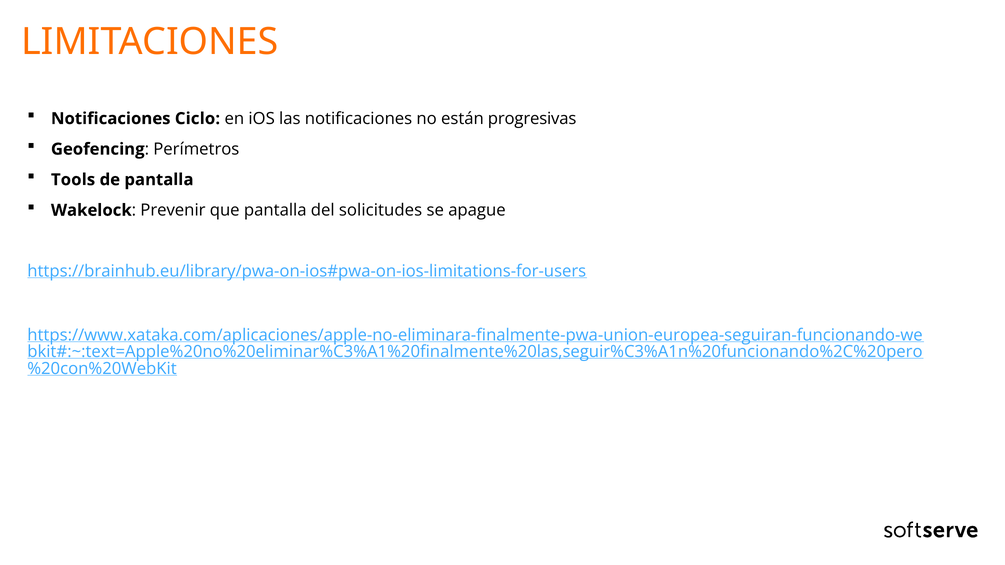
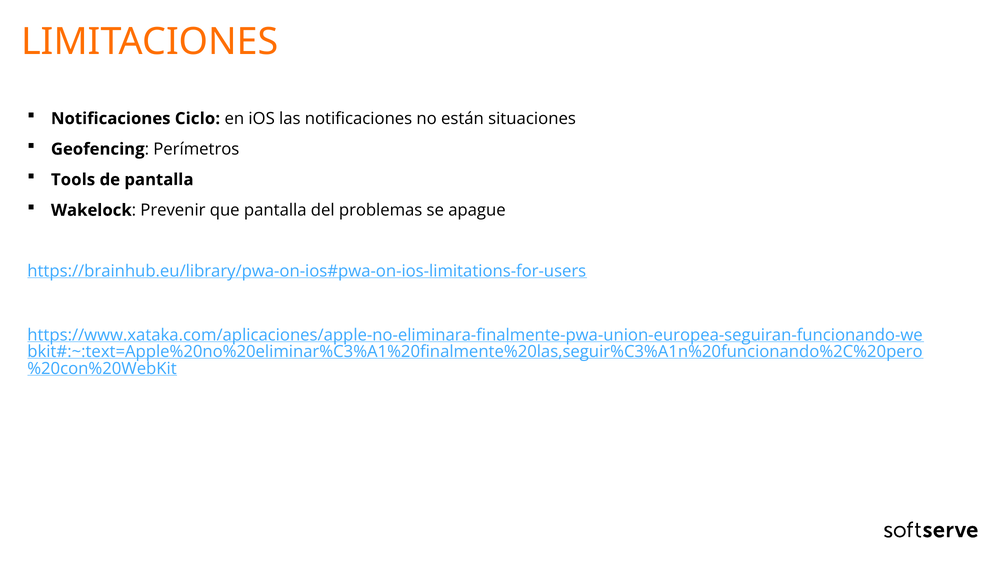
progresivas: progresivas -> situaciones (532, 119)
solicitudes: solicitudes -> problemas (381, 210)
